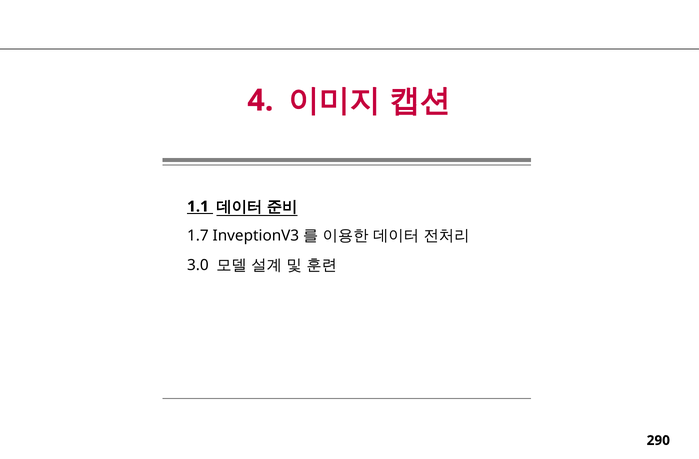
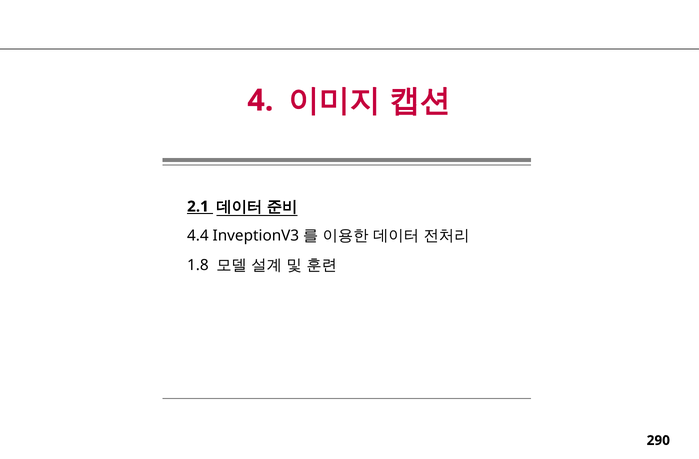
1.1: 1.1 -> 2.1 (198, 207)
1.7: 1.7 -> 4.4 (198, 236)
3.0: 3.0 -> 1.8 (198, 265)
